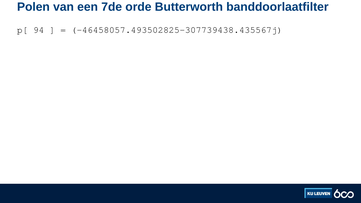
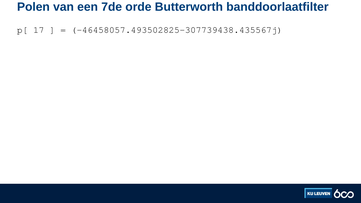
94: 94 -> 17 (39, 30)
